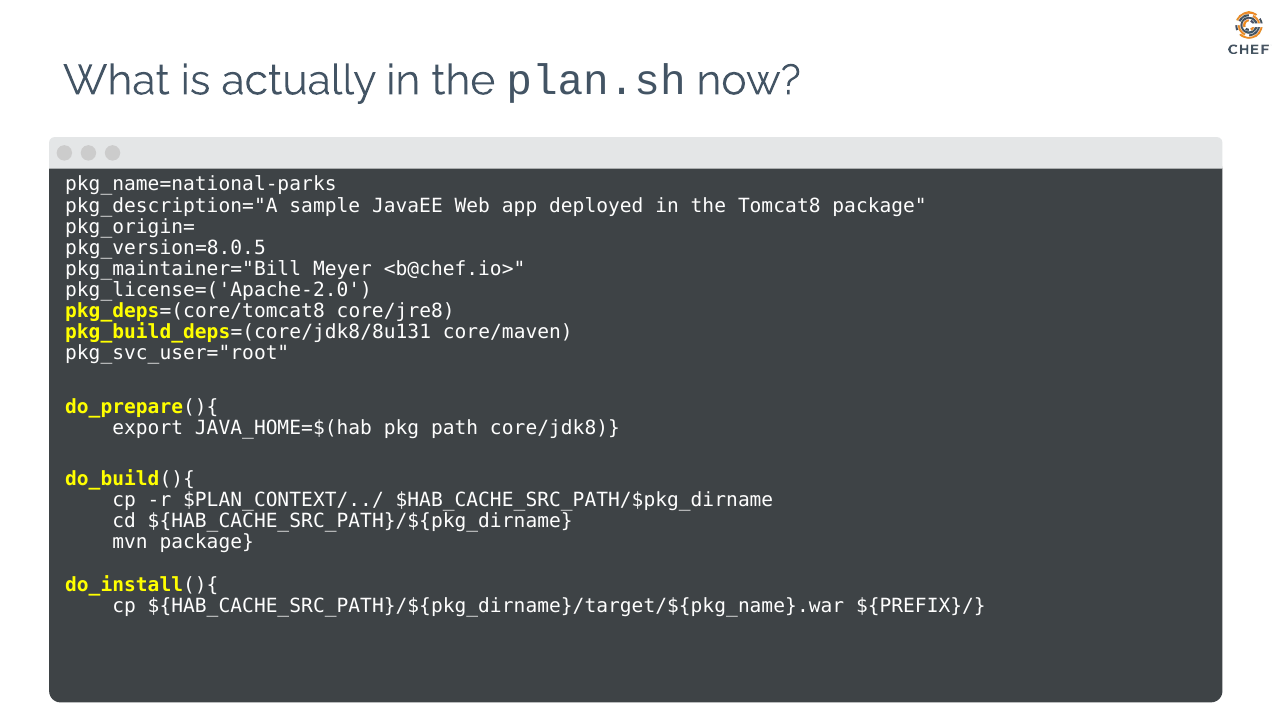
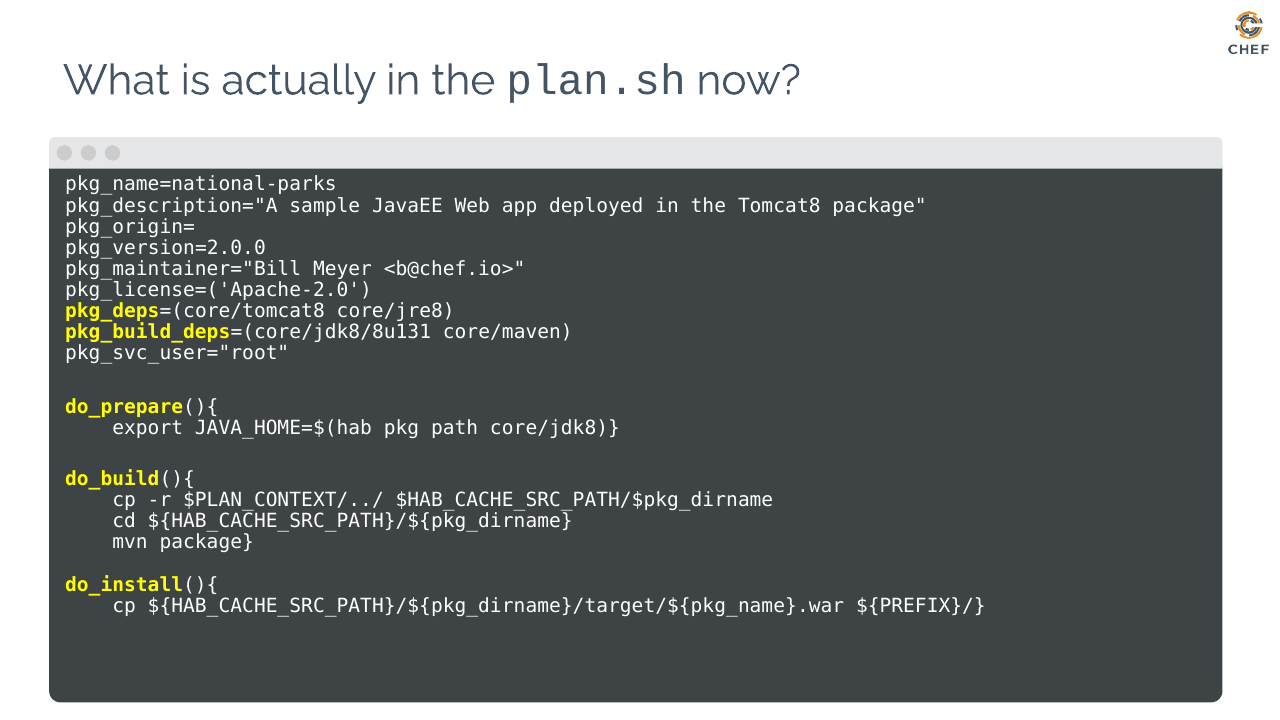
pkg_version=8.0.5: pkg_version=8.0.5 -> pkg_version=2.0.0 (165, 248)
